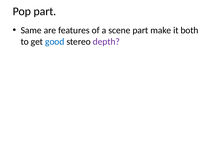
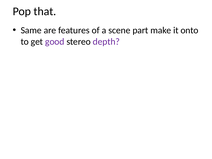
Pop part: part -> that (45, 11)
both: both -> onto (189, 30)
good colour: blue -> purple (55, 42)
